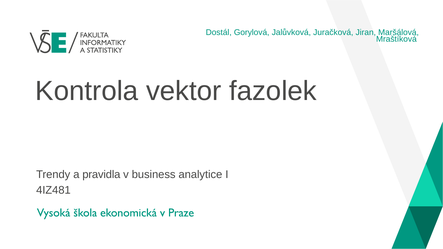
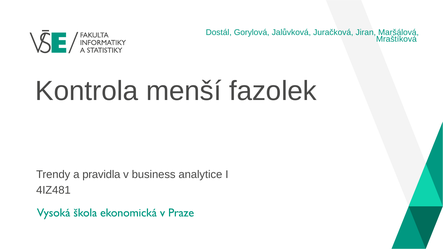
vektor: vektor -> menší (184, 91)
